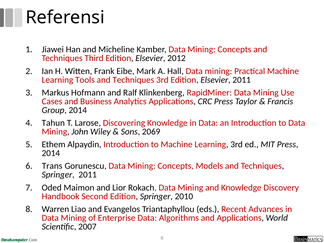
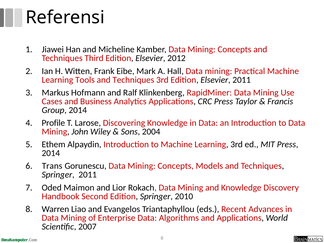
Tahun: Tahun -> Profile (53, 123)
2069: 2069 -> 2004 (151, 132)
